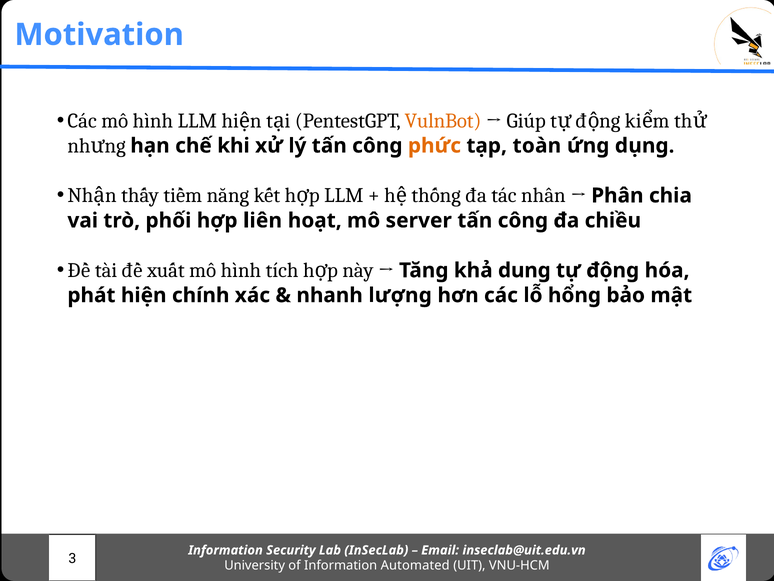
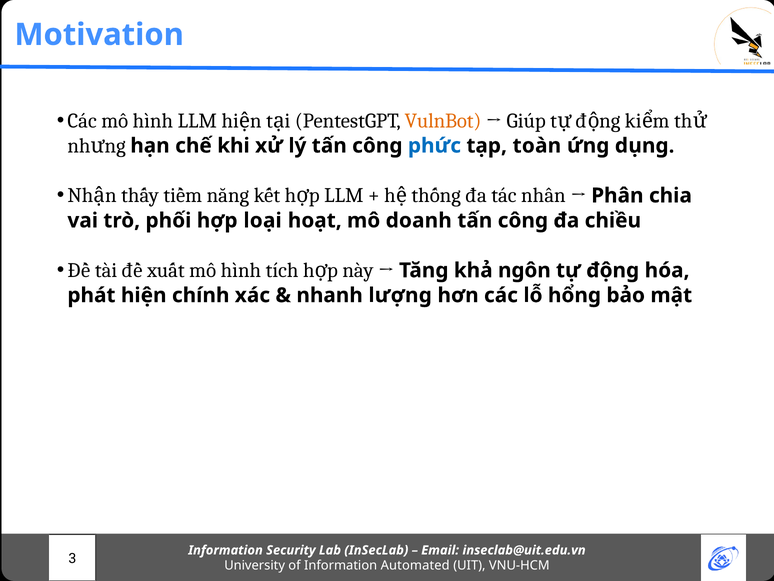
phức colour: orange -> blue (434, 146)
liên: liên -> loại (263, 220)
server: server -> doanh (419, 220)
dung: dung -> ngôn (524, 270)
